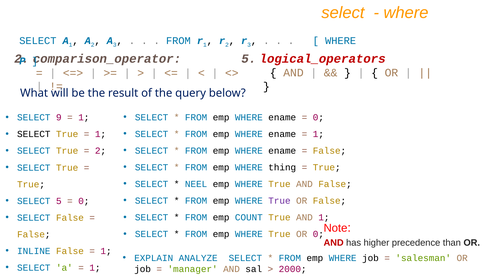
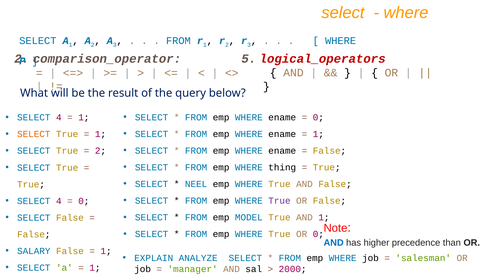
9: 9 -> 4 (59, 118)
SELECT colour: black -> orange (34, 134)
5: 5 -> 4 (59, 201)
COUNT: COUNT -> MODEL (249, 217)
AND colour: red -> blue (334, 243)
INLINE: INLINE -> SALARY (34, 251)
